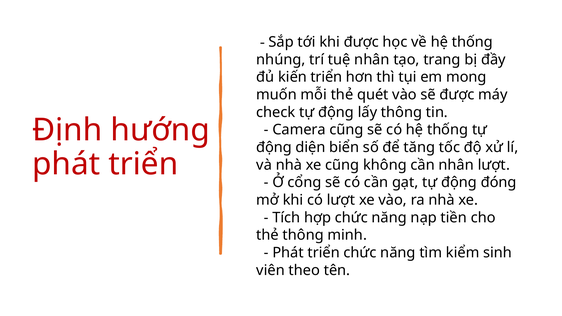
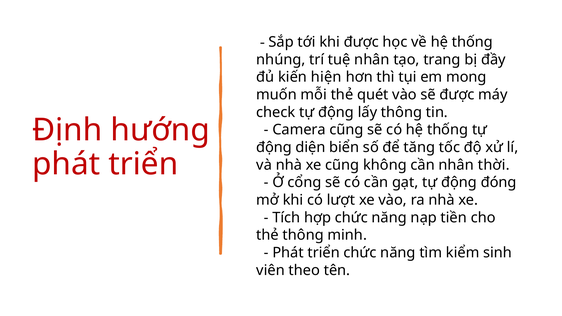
kiến triển: triển -> hiện (326, 77)
nhân lượt: lượt -> thời (494, 165)
